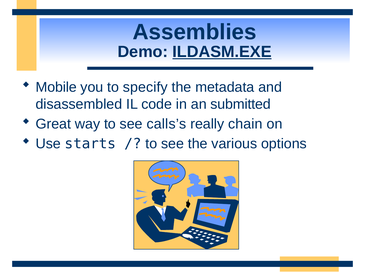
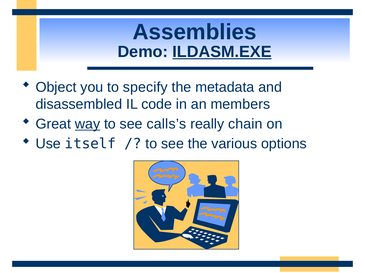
Mobile: Mobile -> Object (56, 87)
submitted: submitted -> members (240, 104)
way underline: none -> present (88, 124)
starts: starts -> itself (90, 144)
